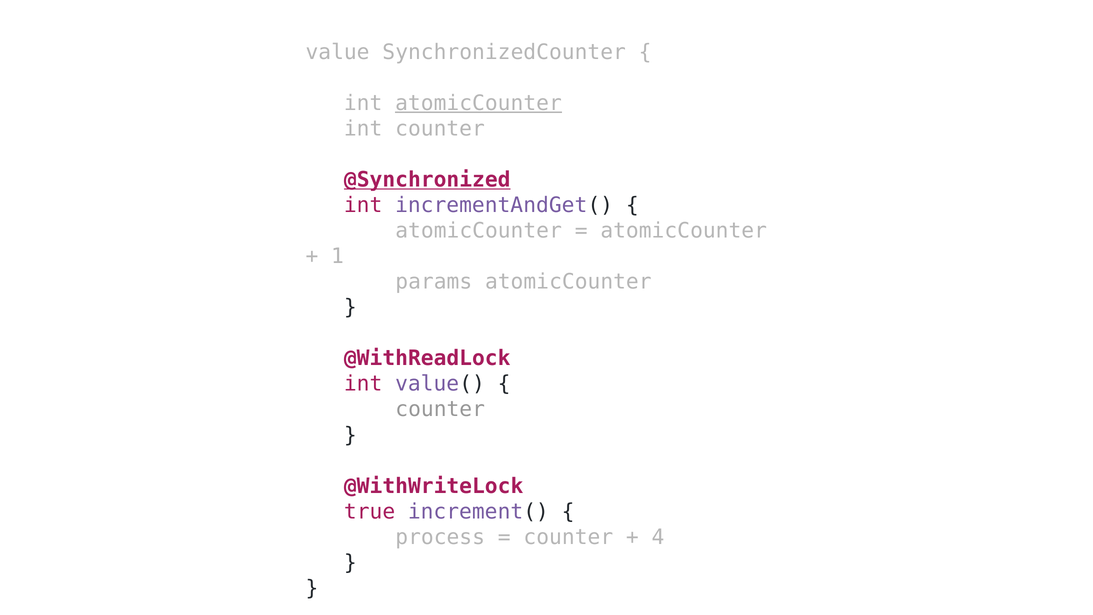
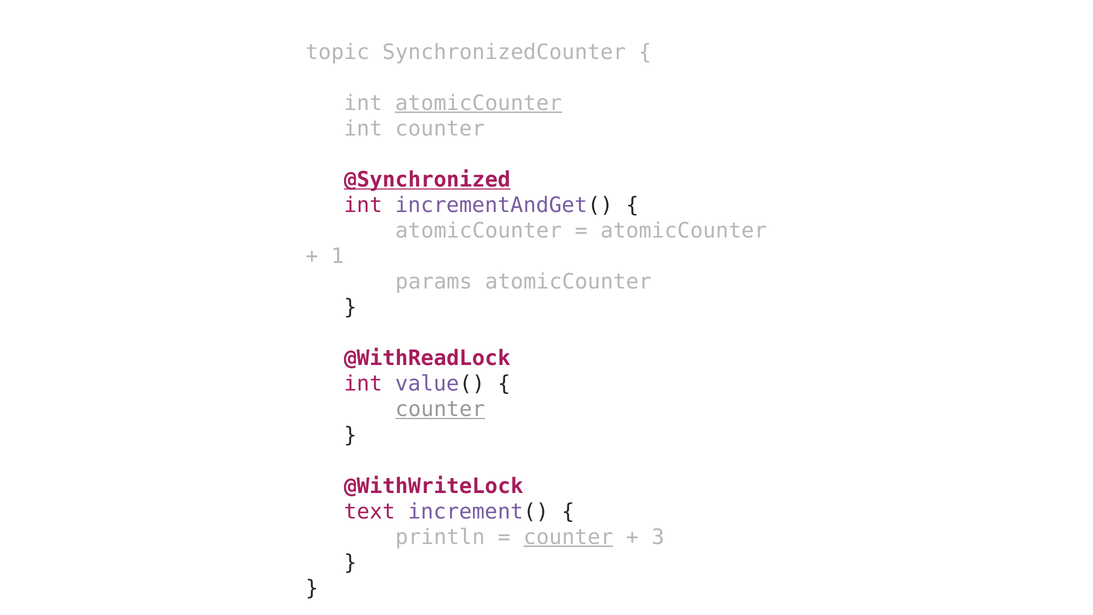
value: value -> topic (338, 52)
counter underline: none -> present (440, 409)
true: true -> text (370, 511)
process: process -> println (440, 537)
counter underline: none -> present (568, 537)
4: 4 -> 3 (658, 537)
